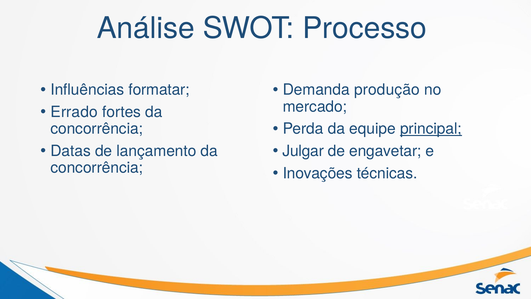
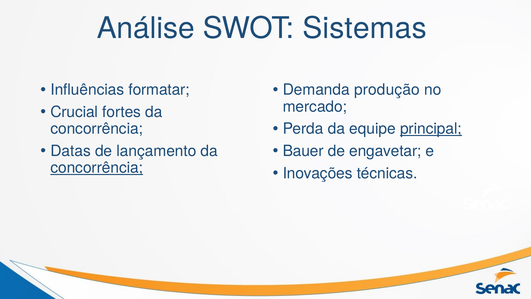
Processo: Processo -> Sistemas (365, 28)
Errado: Errado -> Crucial (74, 112)
Julgar: Julgar -> Bauer (303, 151)
concorrência underline: none -> present (97, 168)
